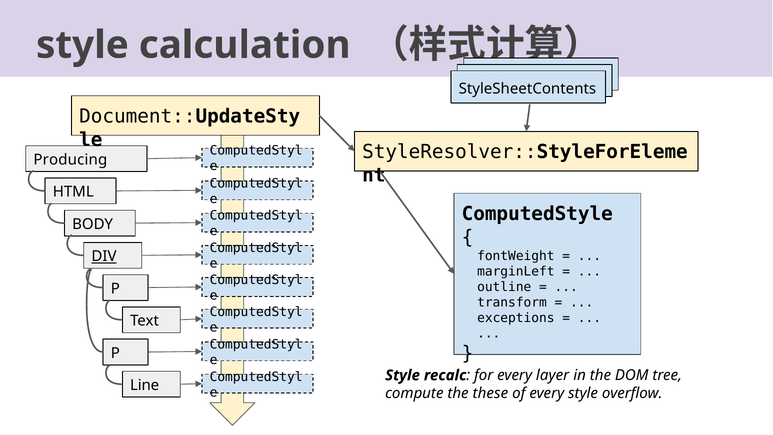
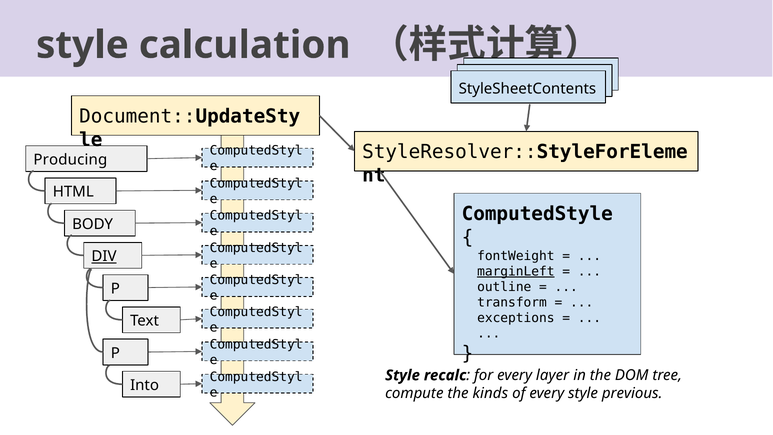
marginLeft underline: none -> present (516, 271)
Line: Line -> Into (145, 385)
these: these -> kinds (490, 393)
overflow: overflow -> previous (632, 393)
